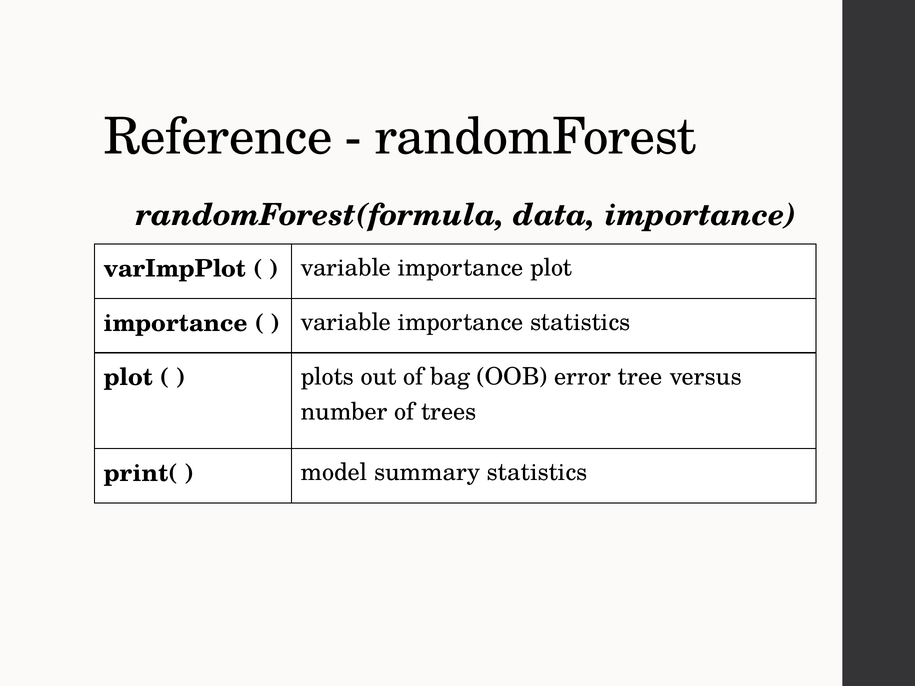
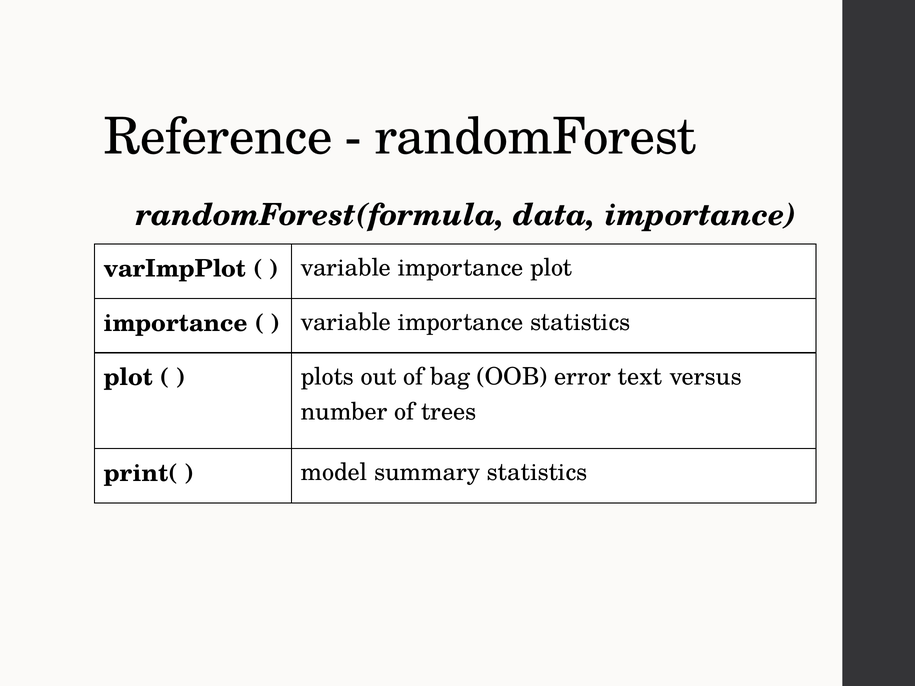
tree: tree -> text (640, 377)
